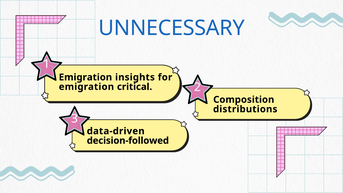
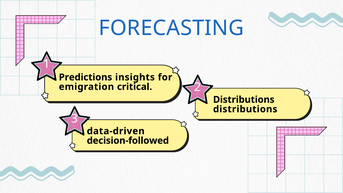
UNNECESSARY: UNNECESSARY -> FORECASTING (171, 28)
Emigration: Emigration -> Predictions (85, 77)
Composition: Composition -> Distributions (244, 100)
